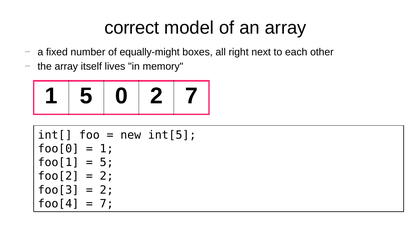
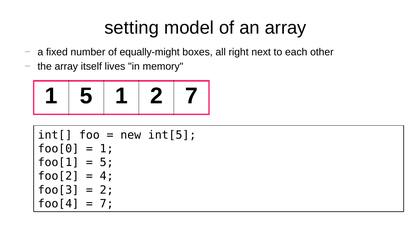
correct: correct -> setting (132, 28)
5 0: 0 -> 1 (121, 96)
2: 2 -> 4 (107, 176)
